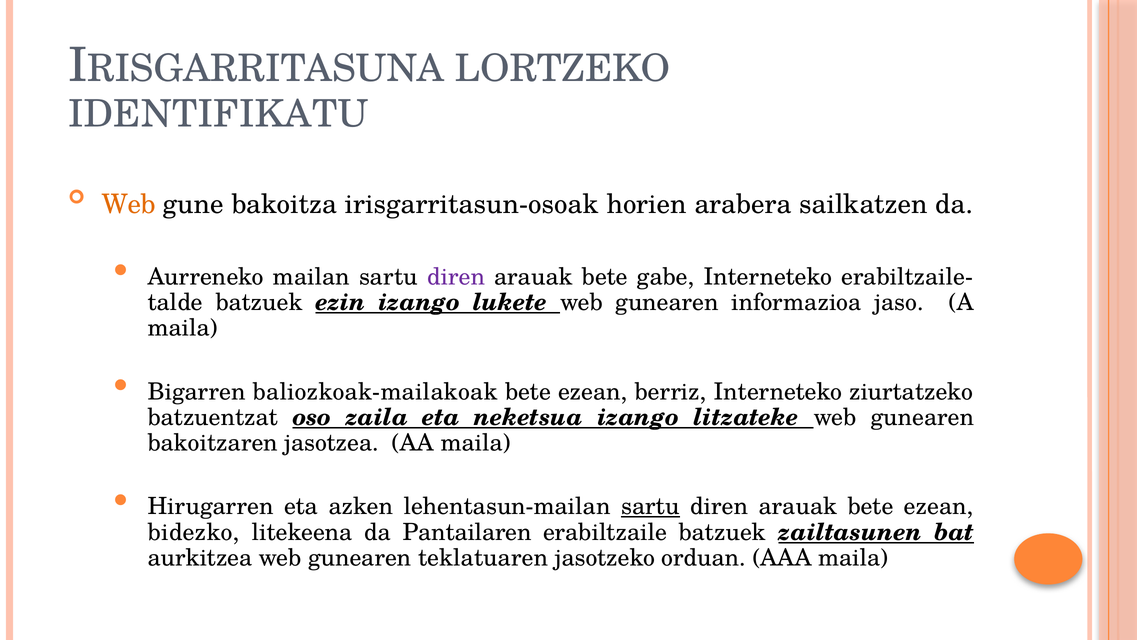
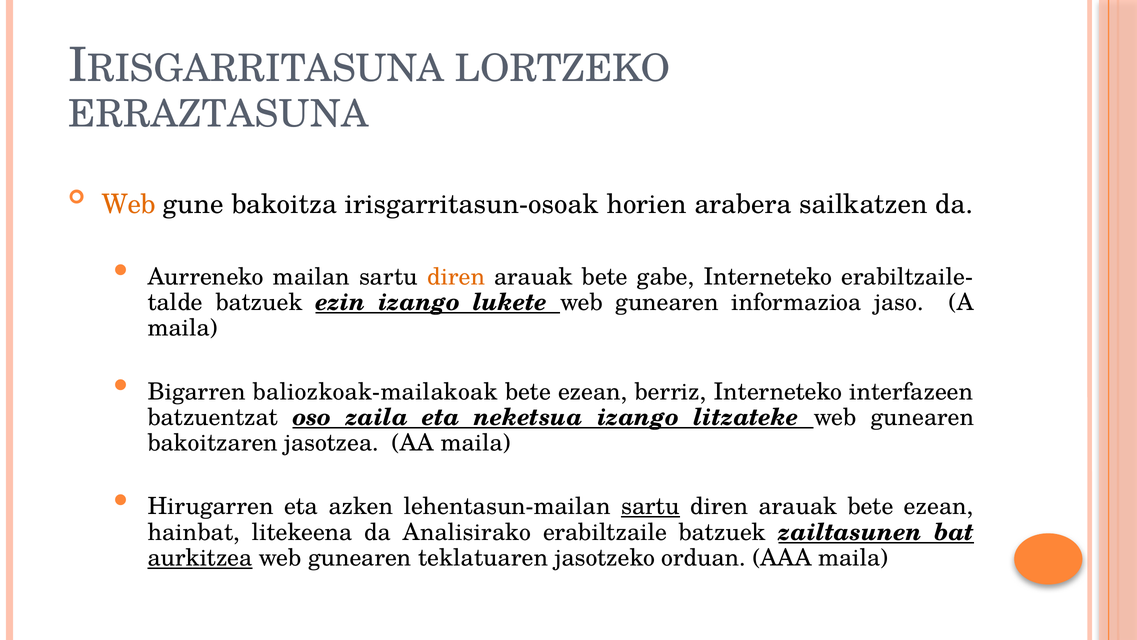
IDENTIFIKATU: IDENTIFIKATU -> ERRAZTASUNA (218, 114)
diren colour: purple -> orange (456, 277)
ziurtatzeko: ziurtatzeko -> interfazeen (911, 391)
bidezko: bidezko -> hainbat (194, 532)
Pantailaren: Pantailaren -> Analisirako (467, 532)
aurkitzea underline: none -> present (200, 558)
